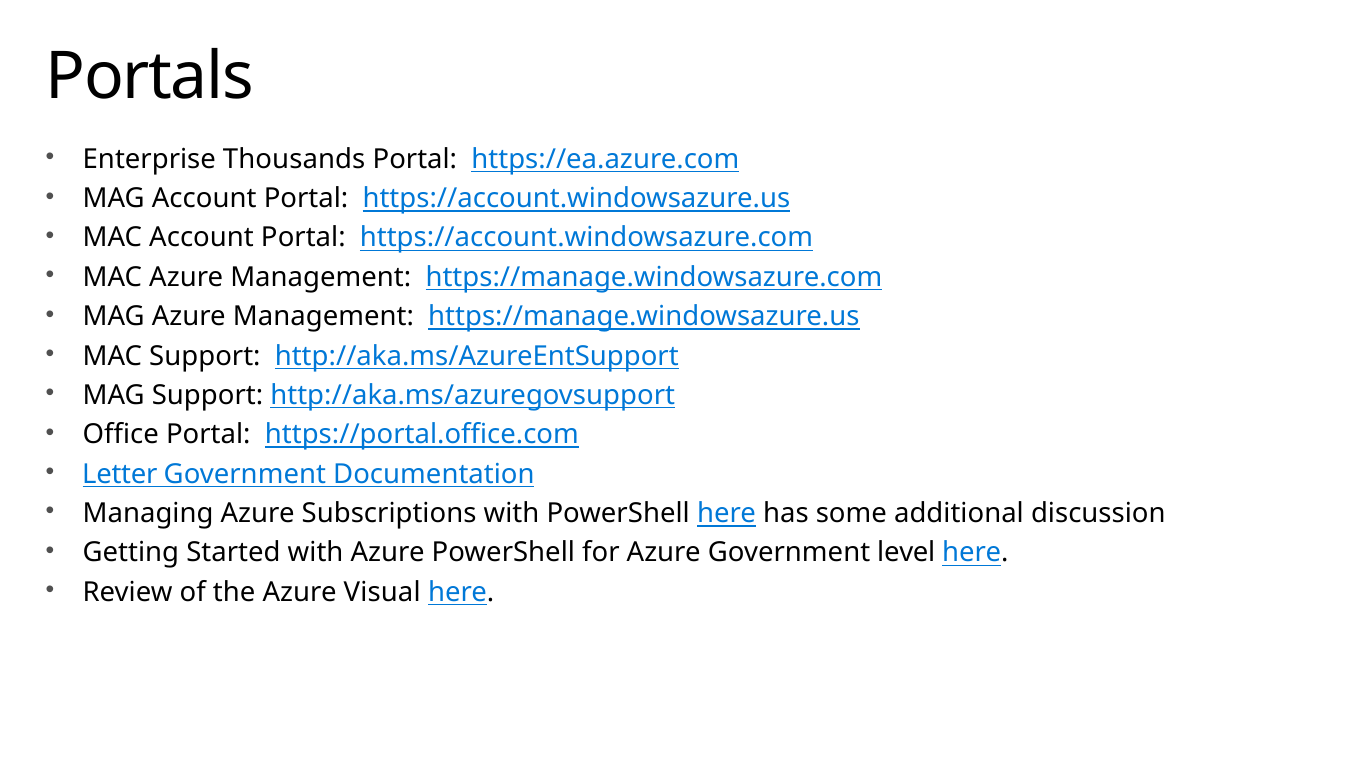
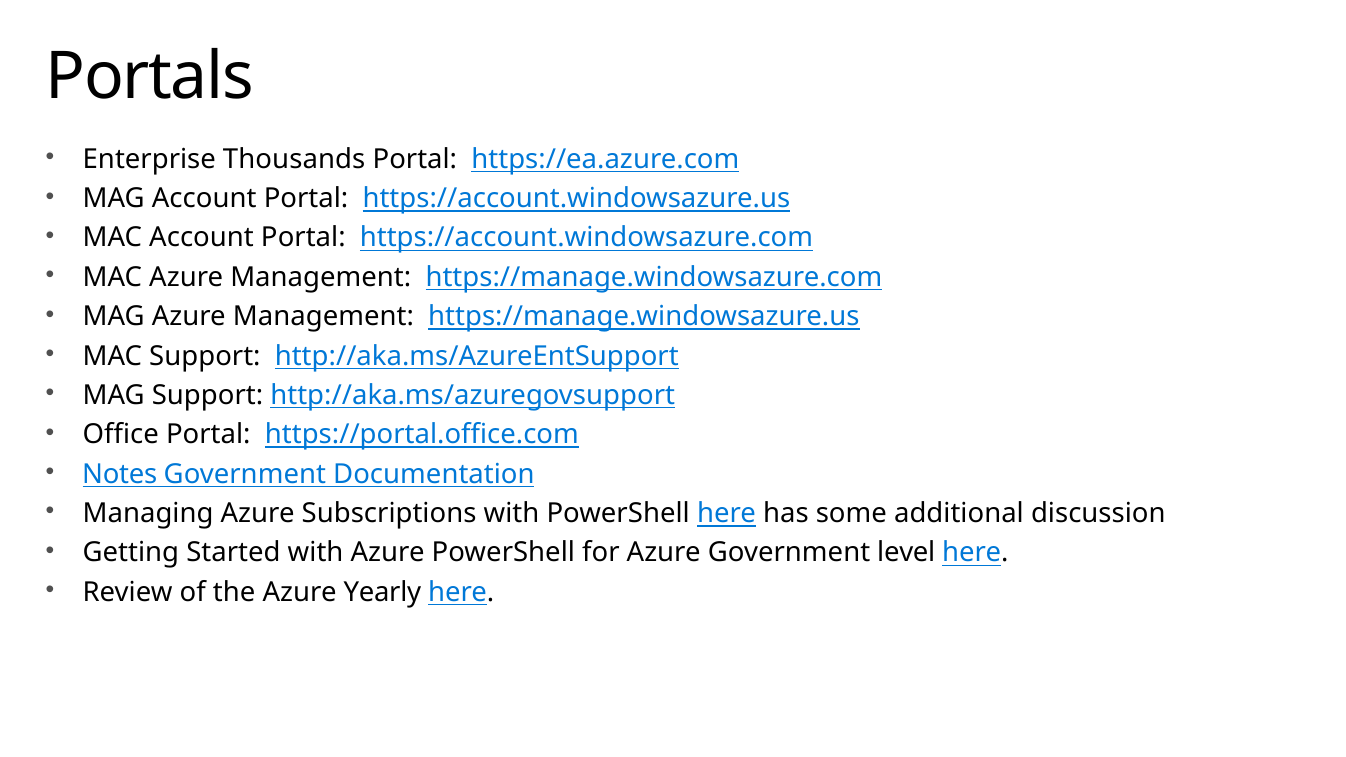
Letter: Letter -> Notes (120, 474)
Visual: Visual -> Yearly (382, 592)
